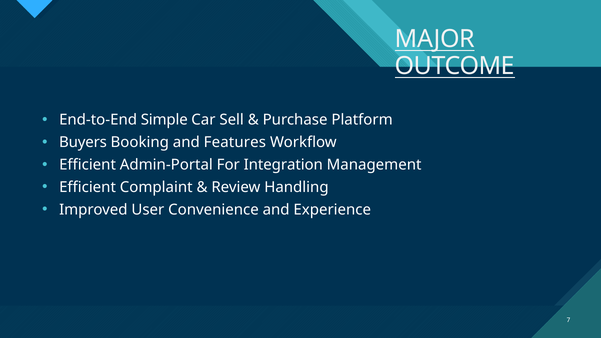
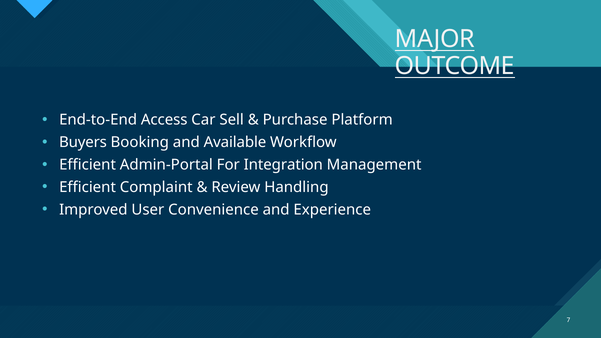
Simple: Simple -> Access (164, 120)
Features: Features -> Available (235, 142)
